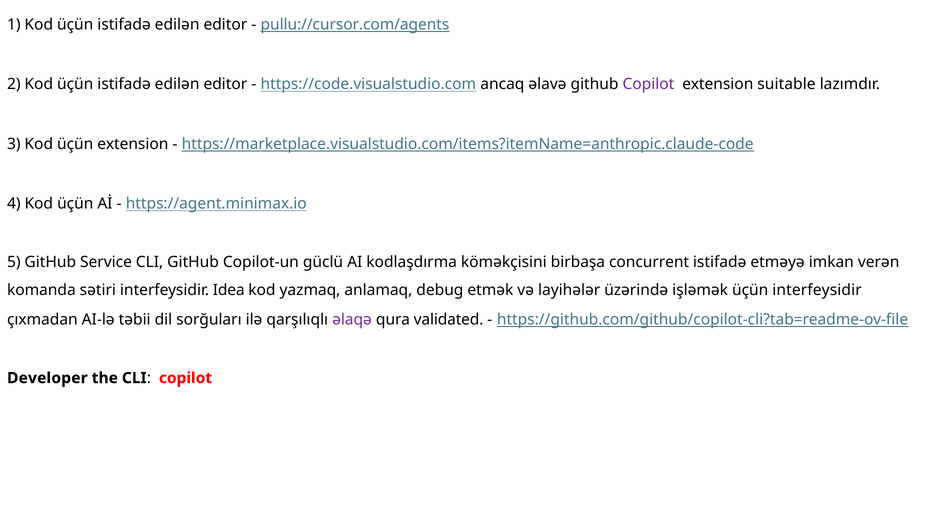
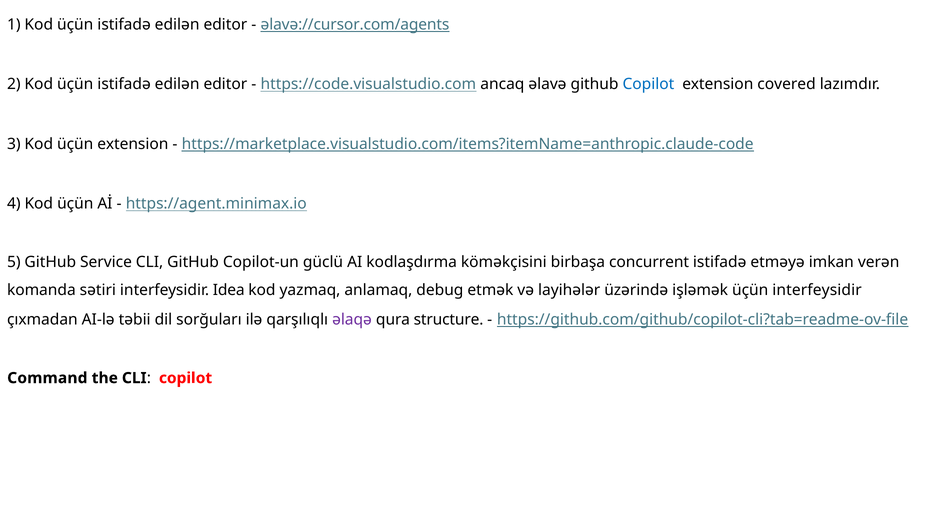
pullu://cursor.com/agents: pullu://cursor.com/agents -> əlavə://cursor.com/agents (355, 24)
Copilot colour: purple -> blue (648, 84)
suitable: suitable -> covered (787, 84)
validated: validated -> structure (449, 319)
Developer: Developer -> Command (47, 378)
